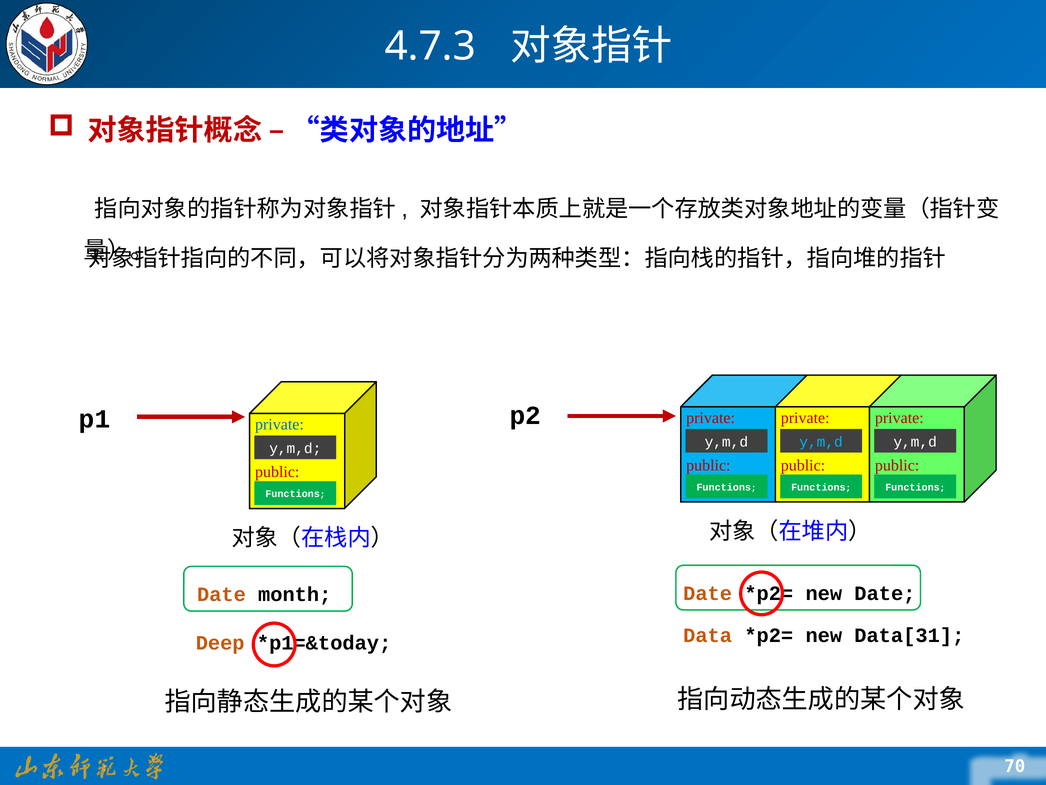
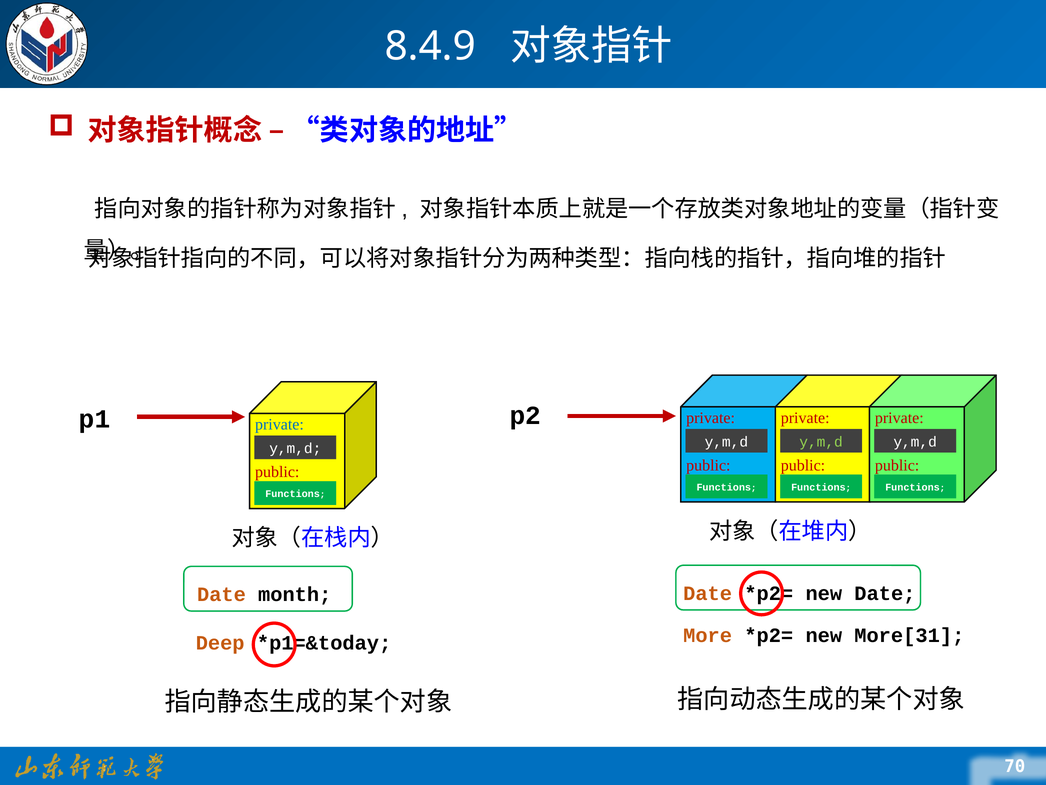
4.7.3: 4.7.3 -> 8.4.9 (430, 46)
y,m,d colour: light blue -> light green (821, 441)
Data: Data -> More (708, 635)
Data[31: Data[31 -> More[31 (909, 635)
